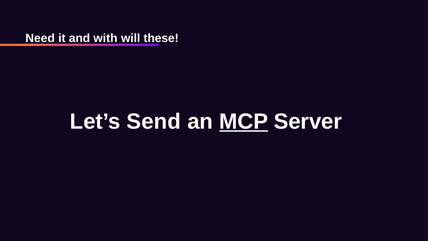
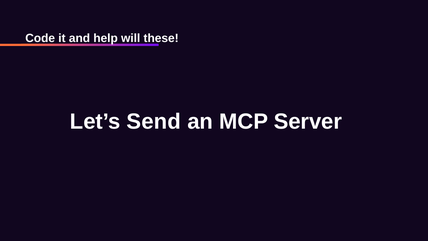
Need: Need -> Code (40, 38)
with: with -> help (106, 38)
MCP underline: present -> none (244, 121)
